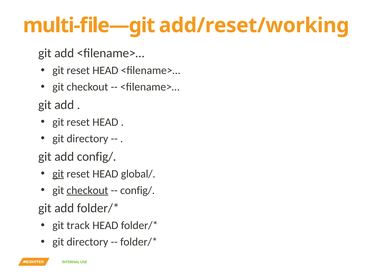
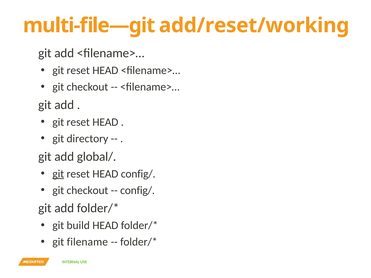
add config/: config/ -> global/ (97, 157)
HEAD global/: global/ -> config/ (138, 174)
checkout underline: present -> none (87, 190)
track: track -> build (78, 226)
directory: directory -> filename (87, 242)
